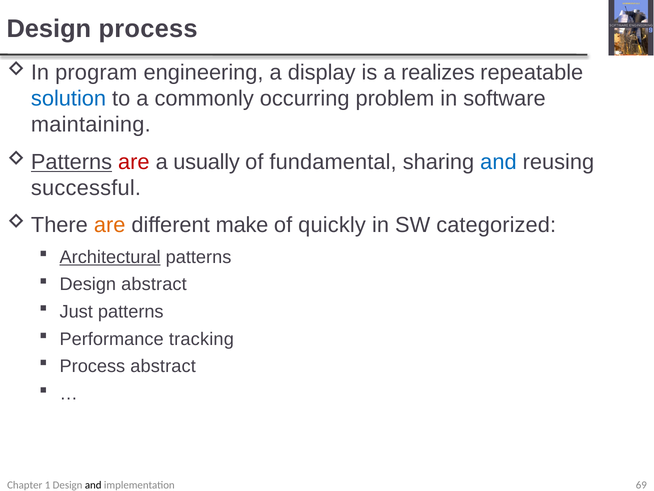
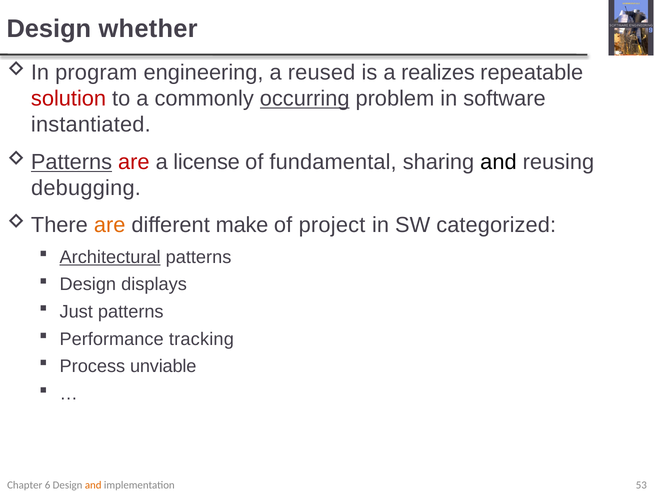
Design process: process -> whether (148, 29)
display: display -> reused (322, 72)
solution colour: blue -> red (69, 98)
occurring underline: none -> present (305, 98)
maintaining: maintaining -> instantiated (91, 125)
usually: usually -> license (207, 162)
and colour: blue -> black (498, 162)
successful: successful -> debugging (86, 188)
quickly: quickly -> project (332, 225)
Design abstract: abstract -> displays (154, 284)
Process abstract: abstract -> unviable (163, 366)
1: 1 -> 6 (48, 485)
and colour: black -> orange (93, 485)
69: 69 -> 53 (641, 485)
